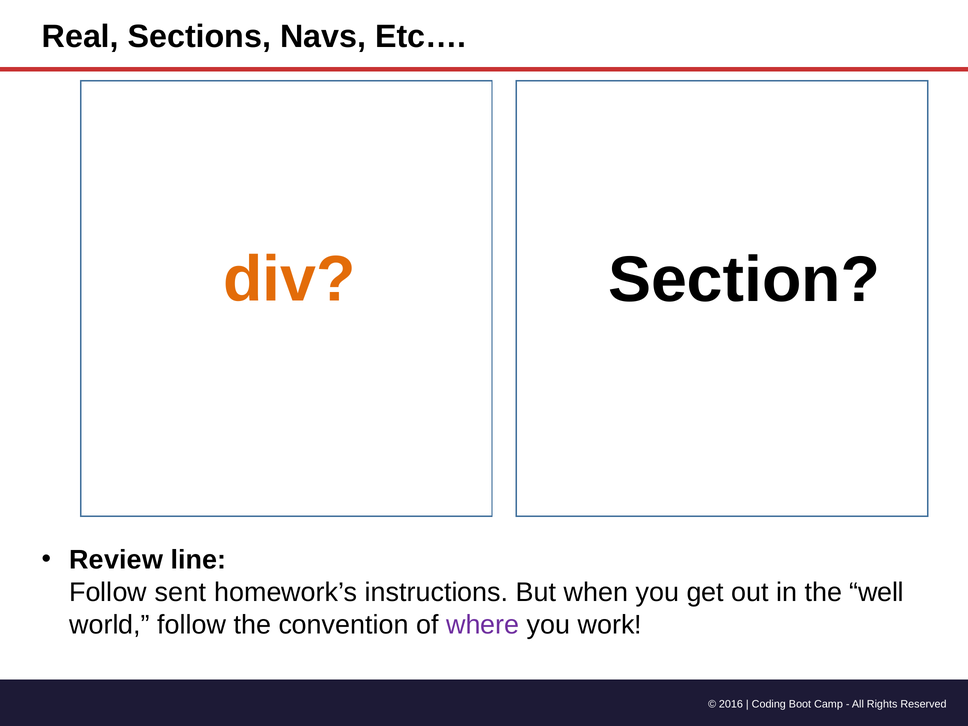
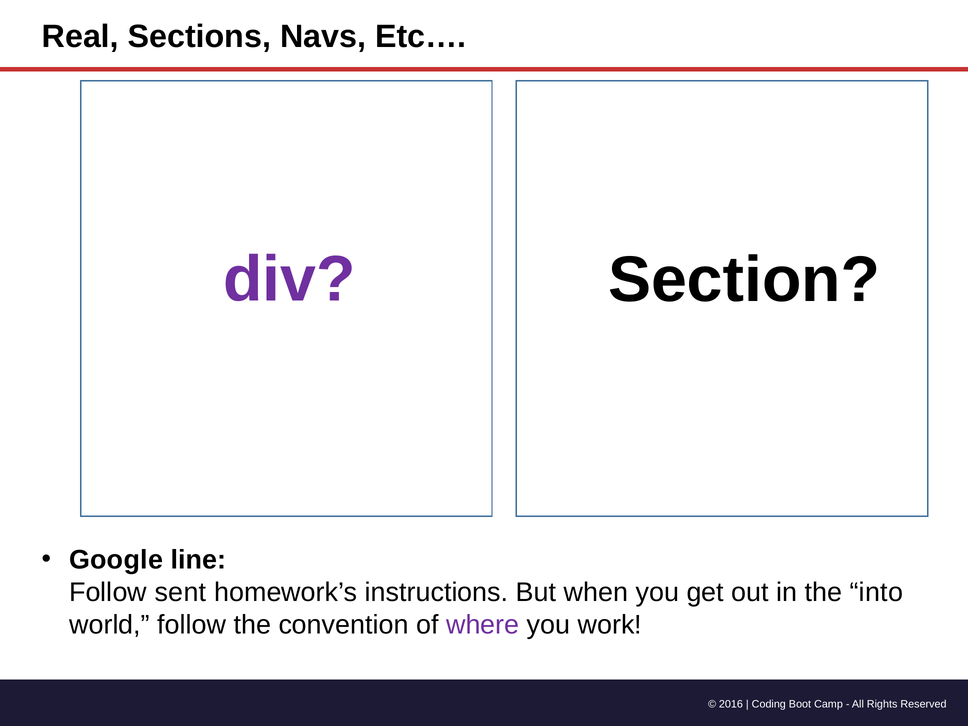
div colour: orange -> purple (289, 279)
Review: Review -> Google (116, 560)
well: well -> into (876, 592)
